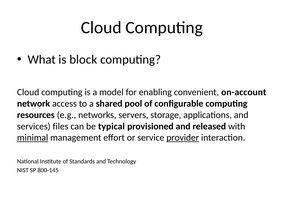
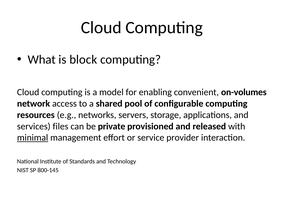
on-account: on-account -> on-volumes (244, 92)
typical: typical -> private (112, 126)
provider underline: present -> none (183, 138)
